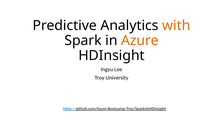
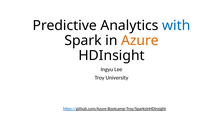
with colour: orange -> blue (176, 26)
